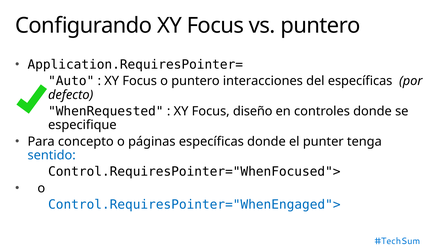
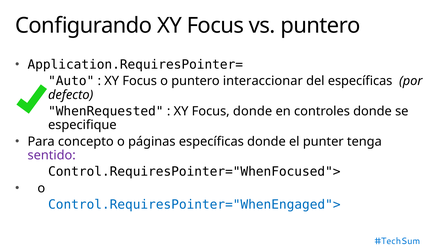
interacciones: interacciones -> interaccionar (263, 81)
Focus diseño: diseño -> donde (253, 111)
sentido colour: blue -> purple (52, 155)
